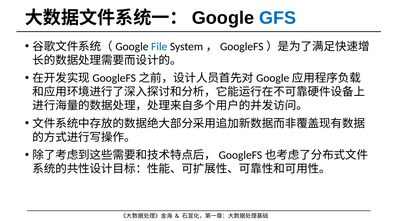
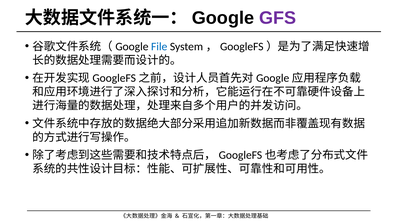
GFS colour: blue -> purple (278, 18)
